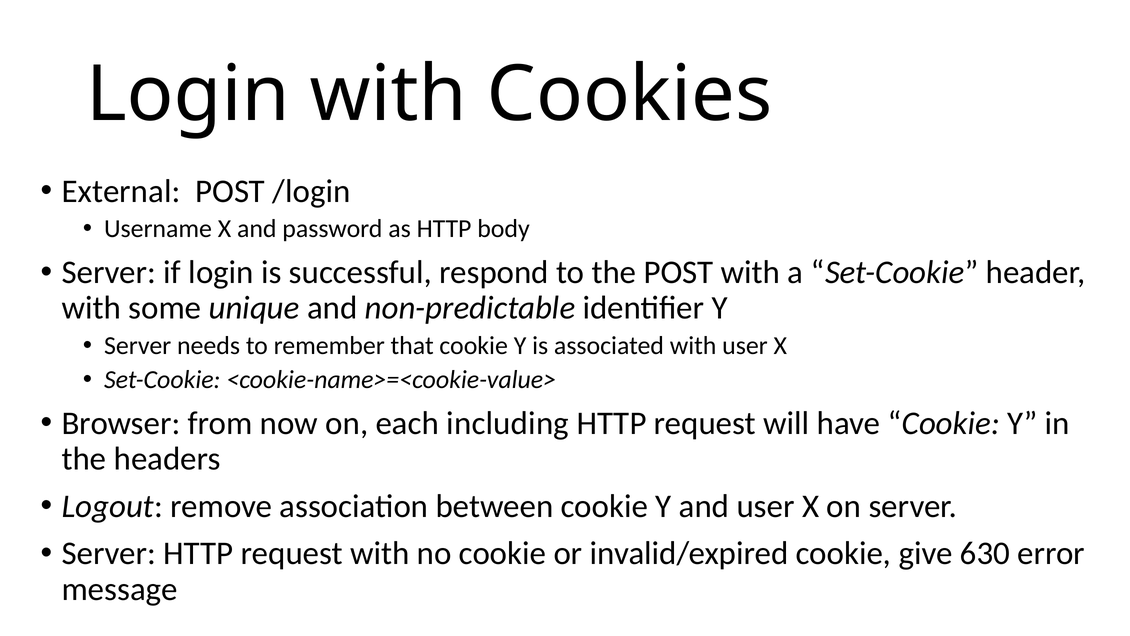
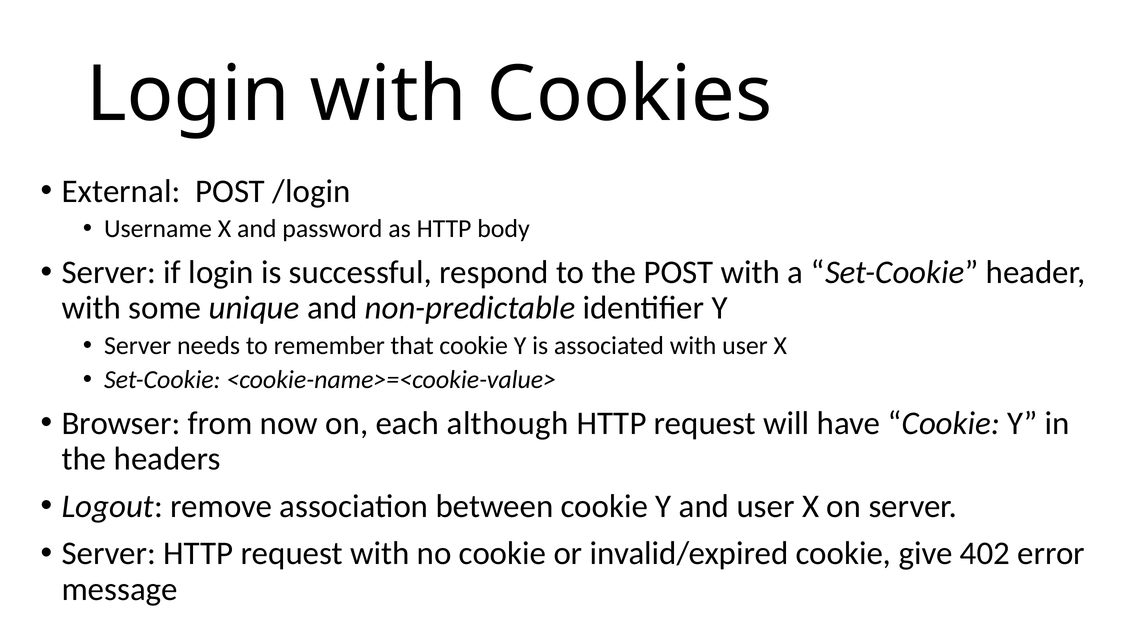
including: including -> although (508, 423)
630: 630 -> 402 (985, 553)
